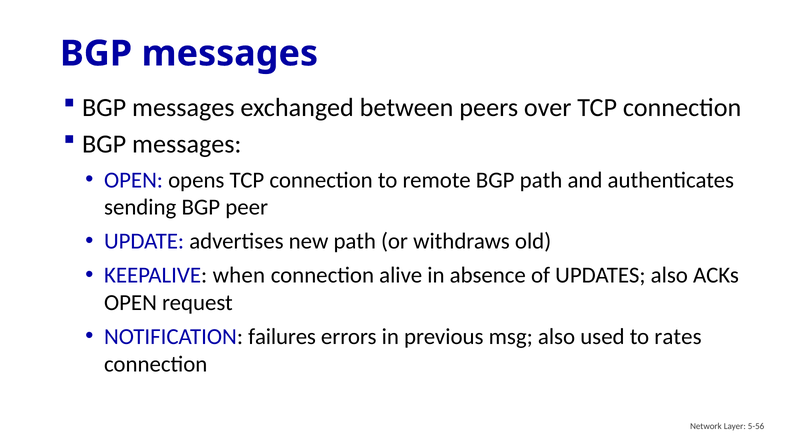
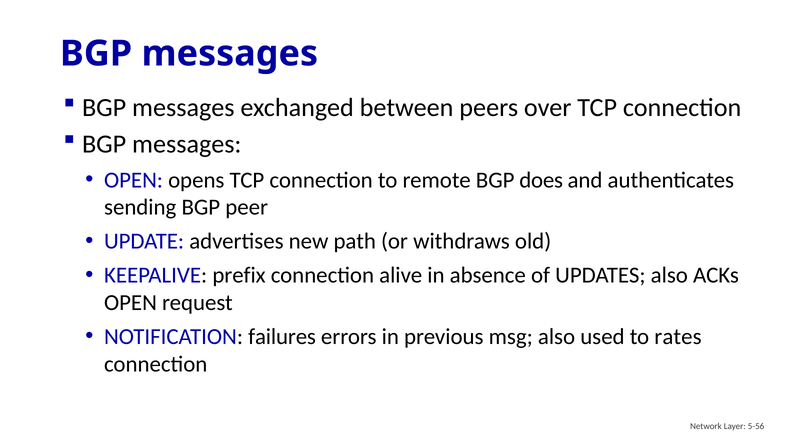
BGP path: path -> does (541, 180)
when: when -> prefix (239, 276)
